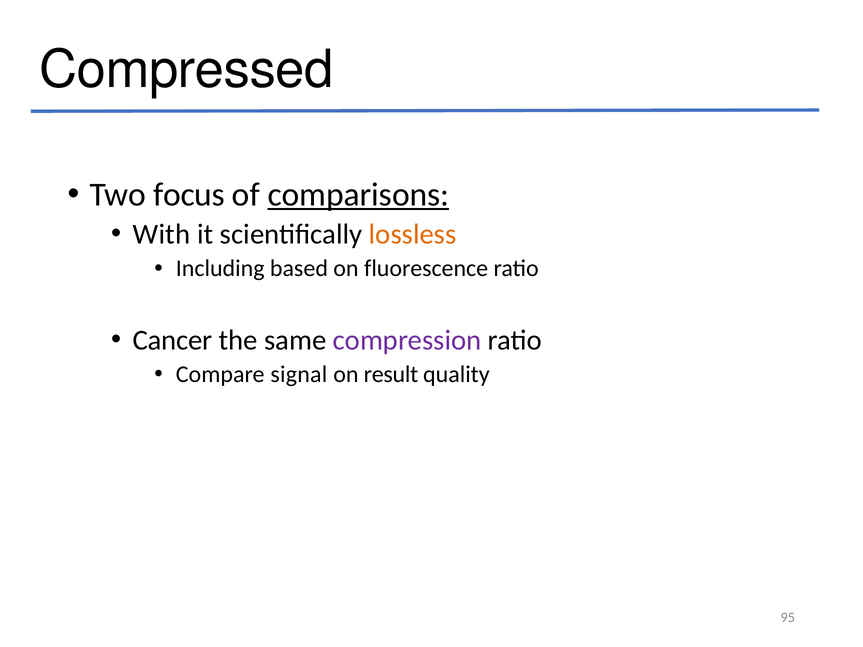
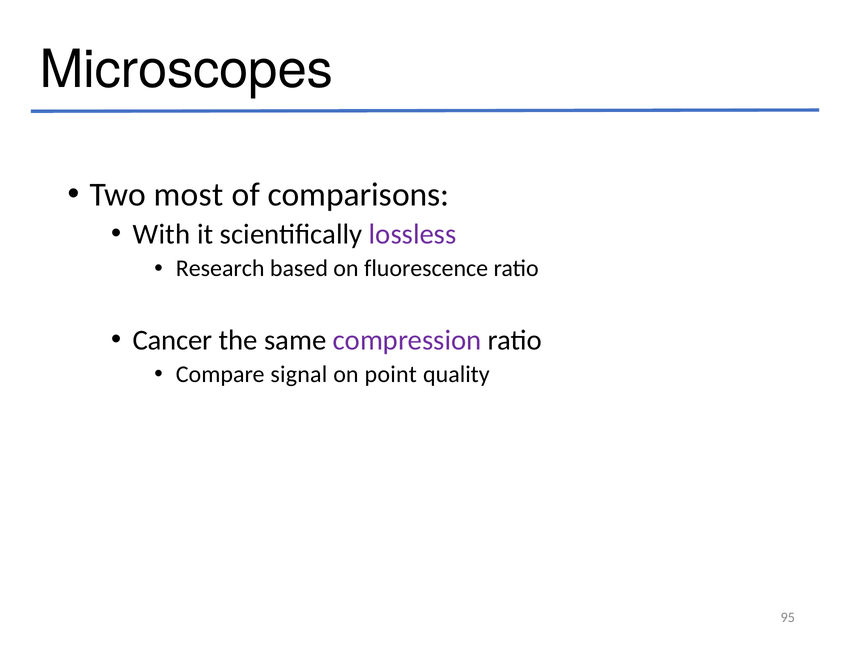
Compressed: Compressed -> Microscopes (186, 70)
focus: focus -> most (189, 195)
comparisons underline: present -> none (358, 195)
lossless colour: orange -> purple (413, 234)
Including: Including -> Research (220, 269)
result: result -> point (391, 375)
